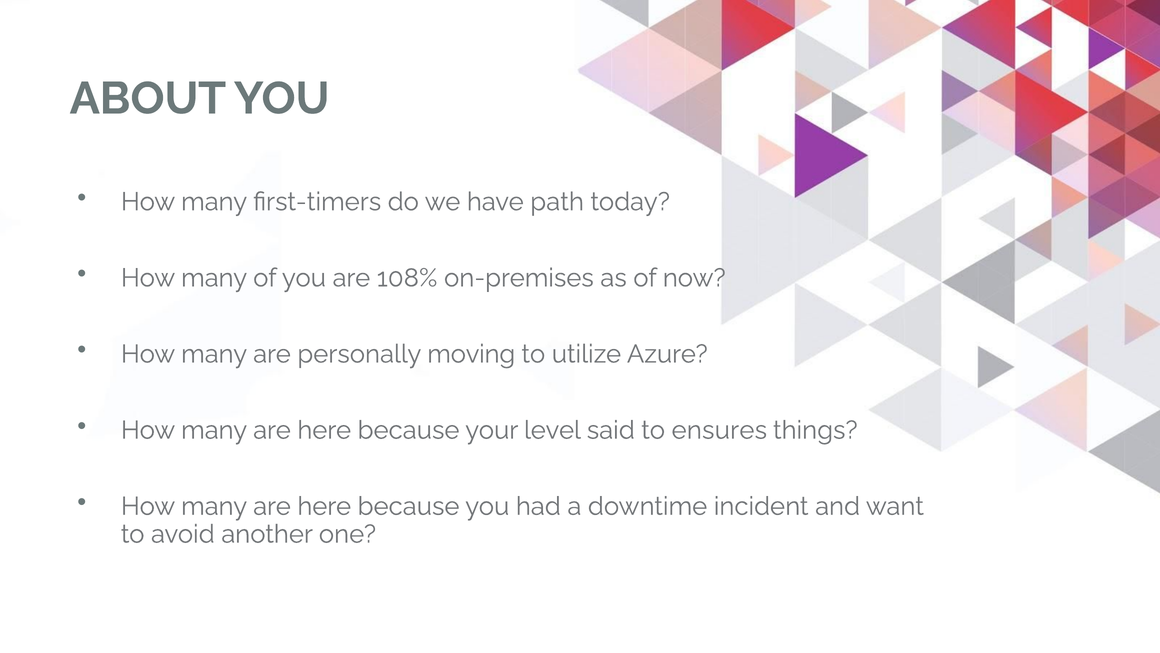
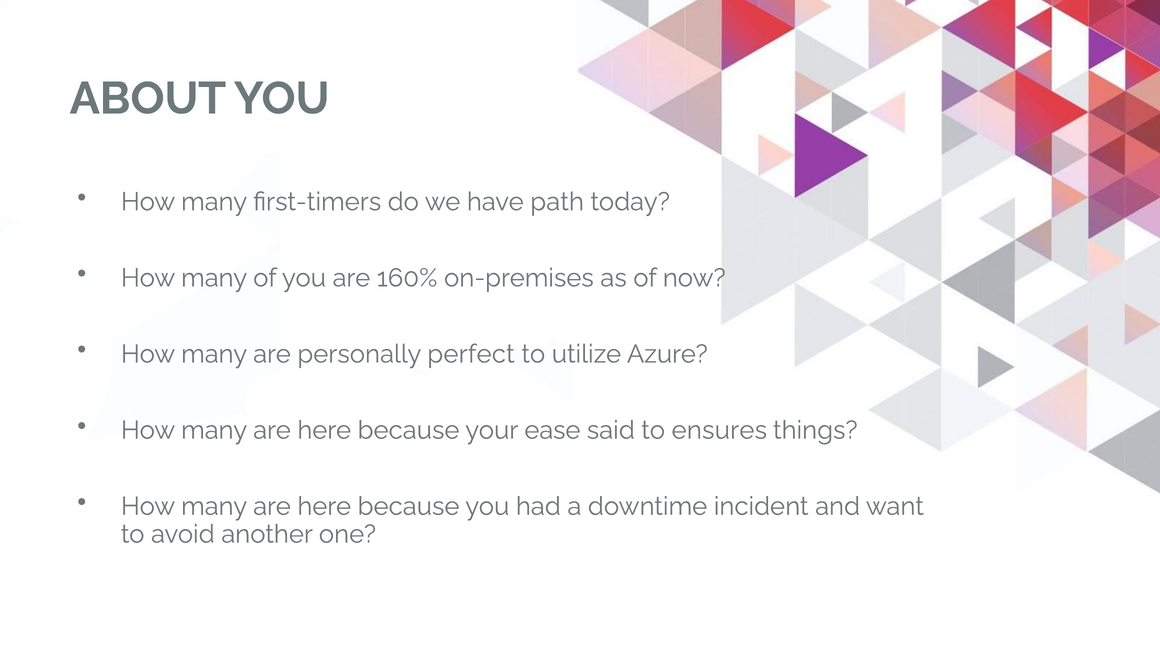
108%: 108% -> 160% (407, 278)
moving: moving -> perfect (471, 354)
level: level -> ease (552, 430)
